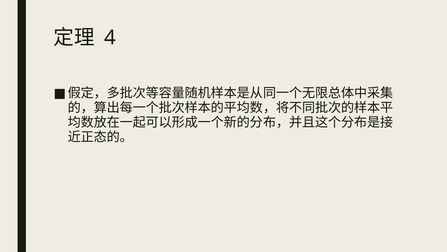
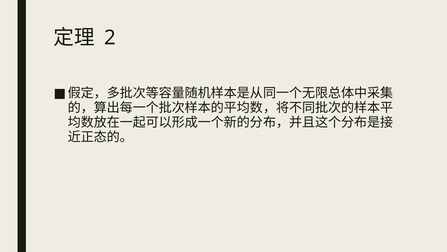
4: 4 -> 2 (110, 38)
